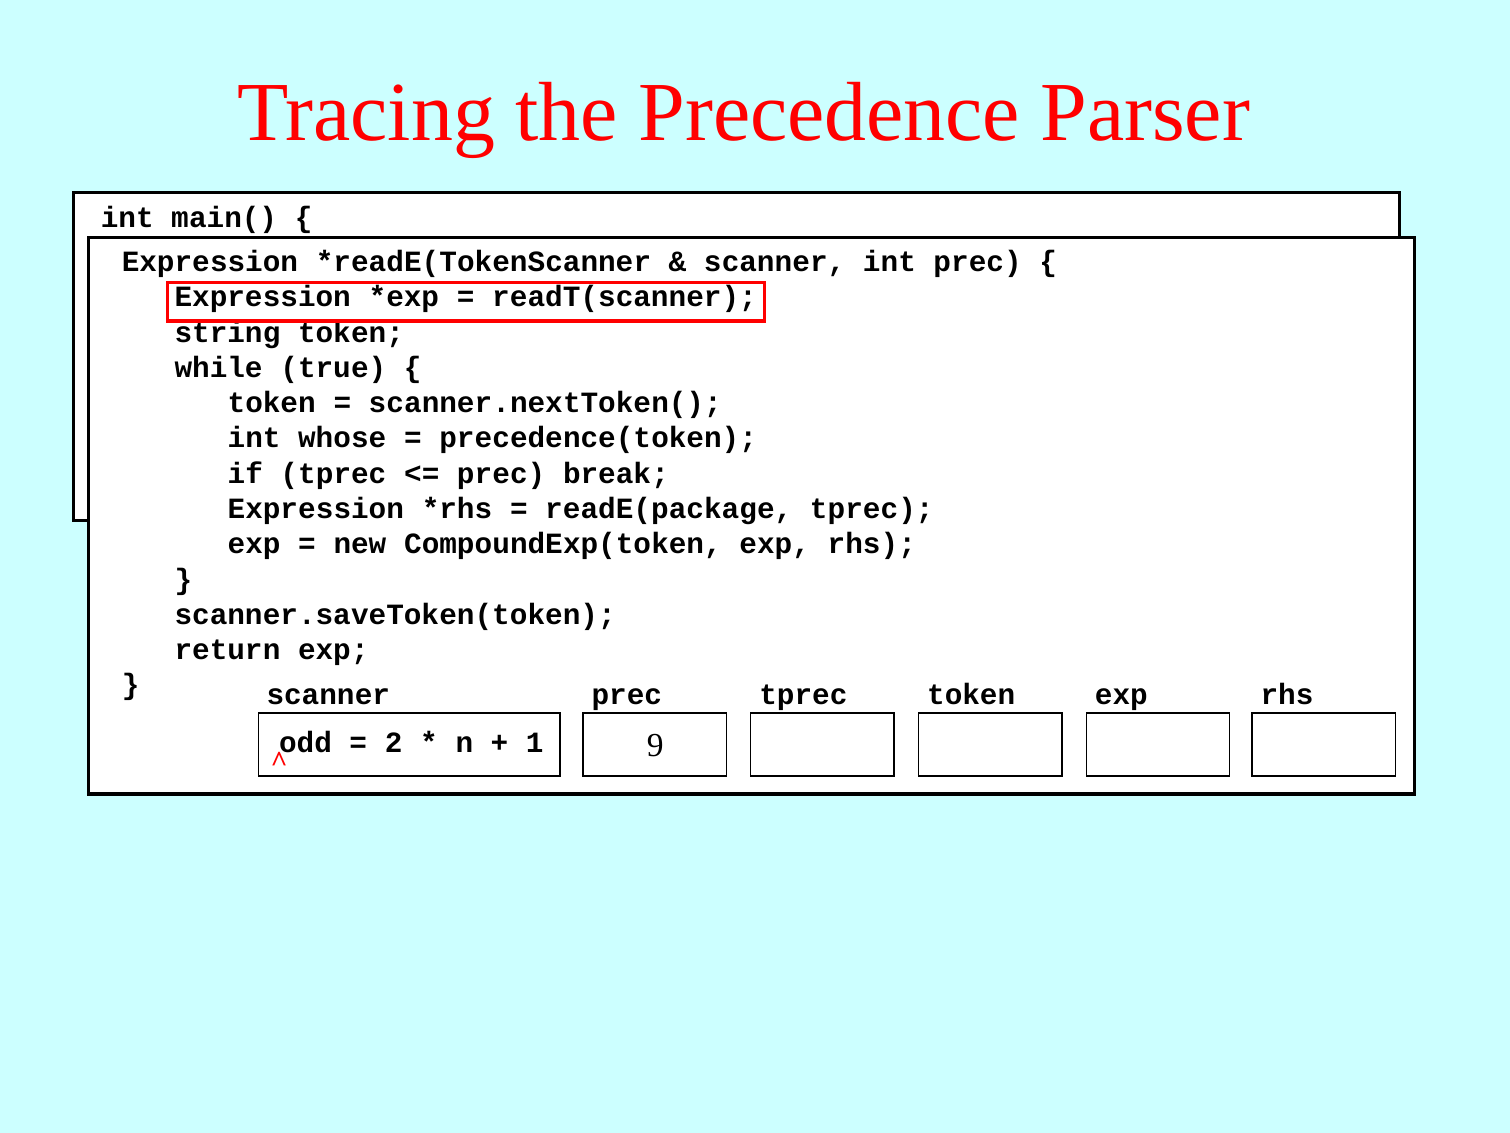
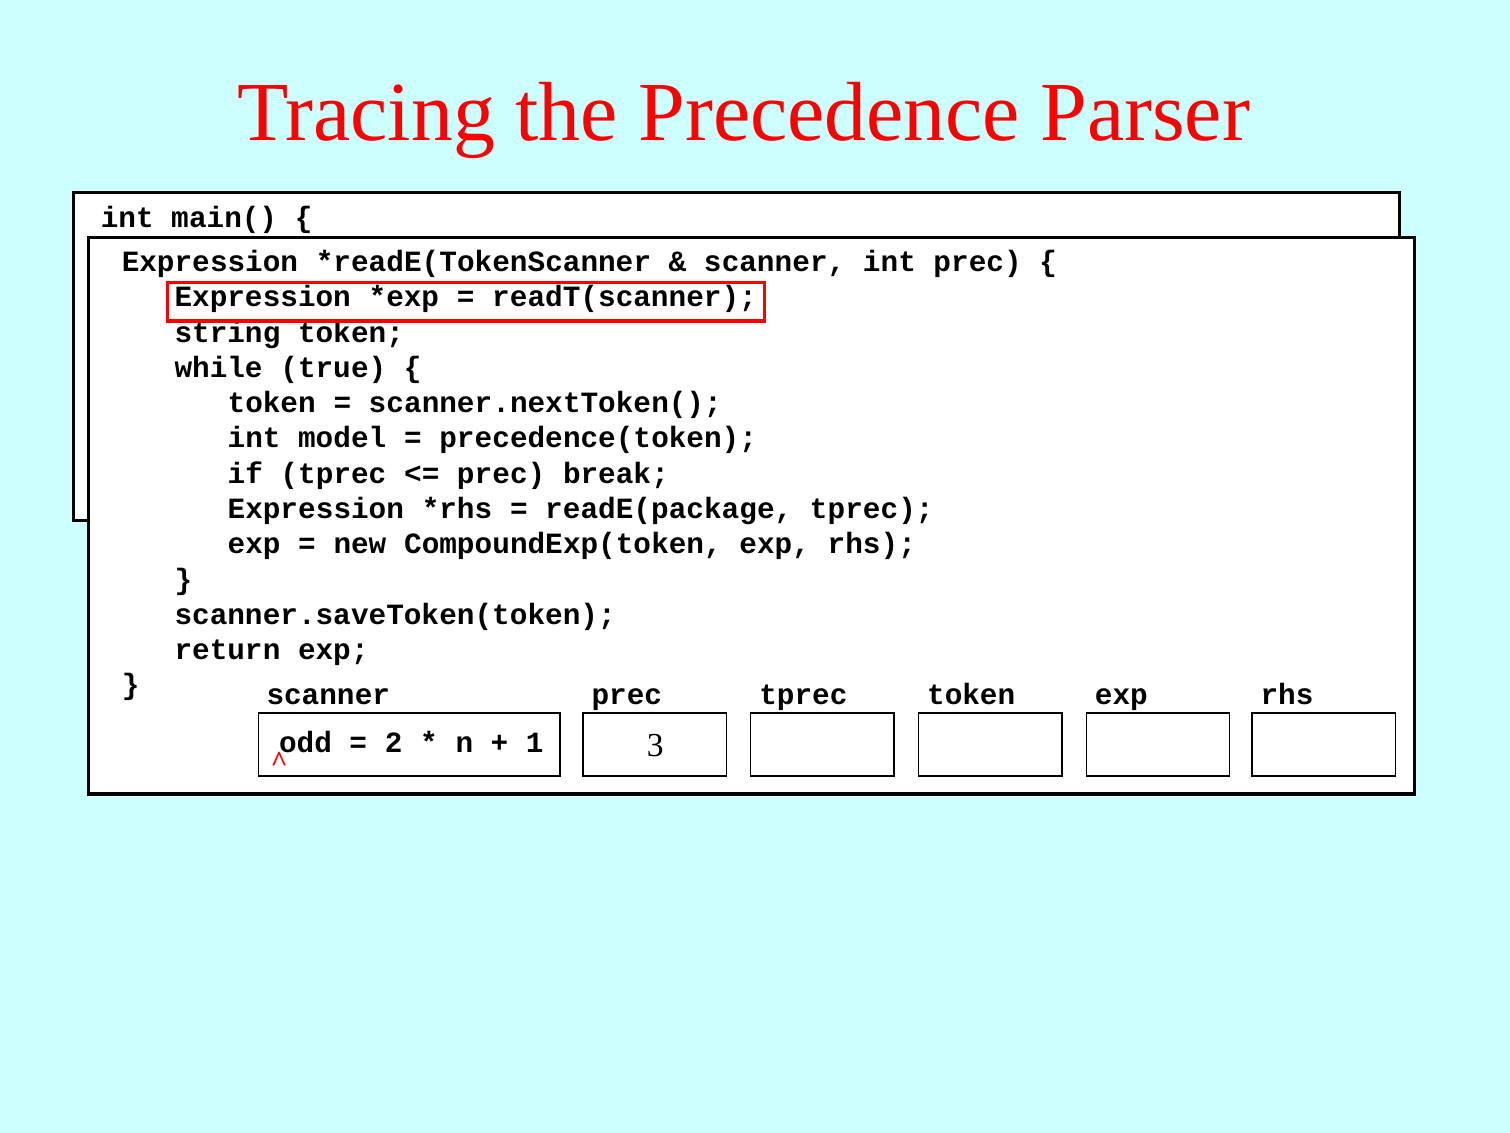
whose: whose -> model (342, 438)
9: 9 -> 3 (655, 745)
